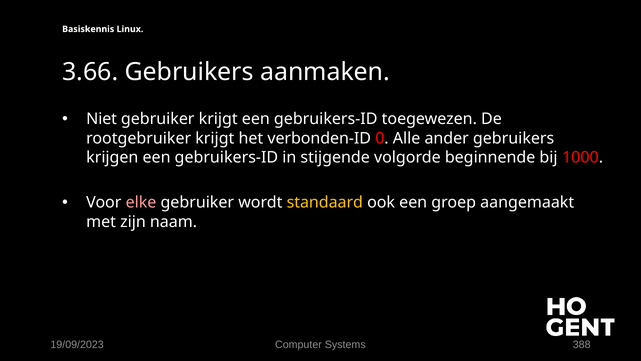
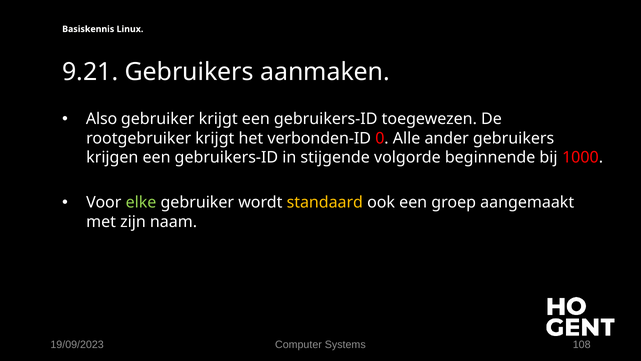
3.66: 3.66 -> 9.21 (90, 72)
Niet: Niet -> Also (102, 119)
elke colour: pink -> light green (141, 202)
388: 388 -> 108 (582, 345)
